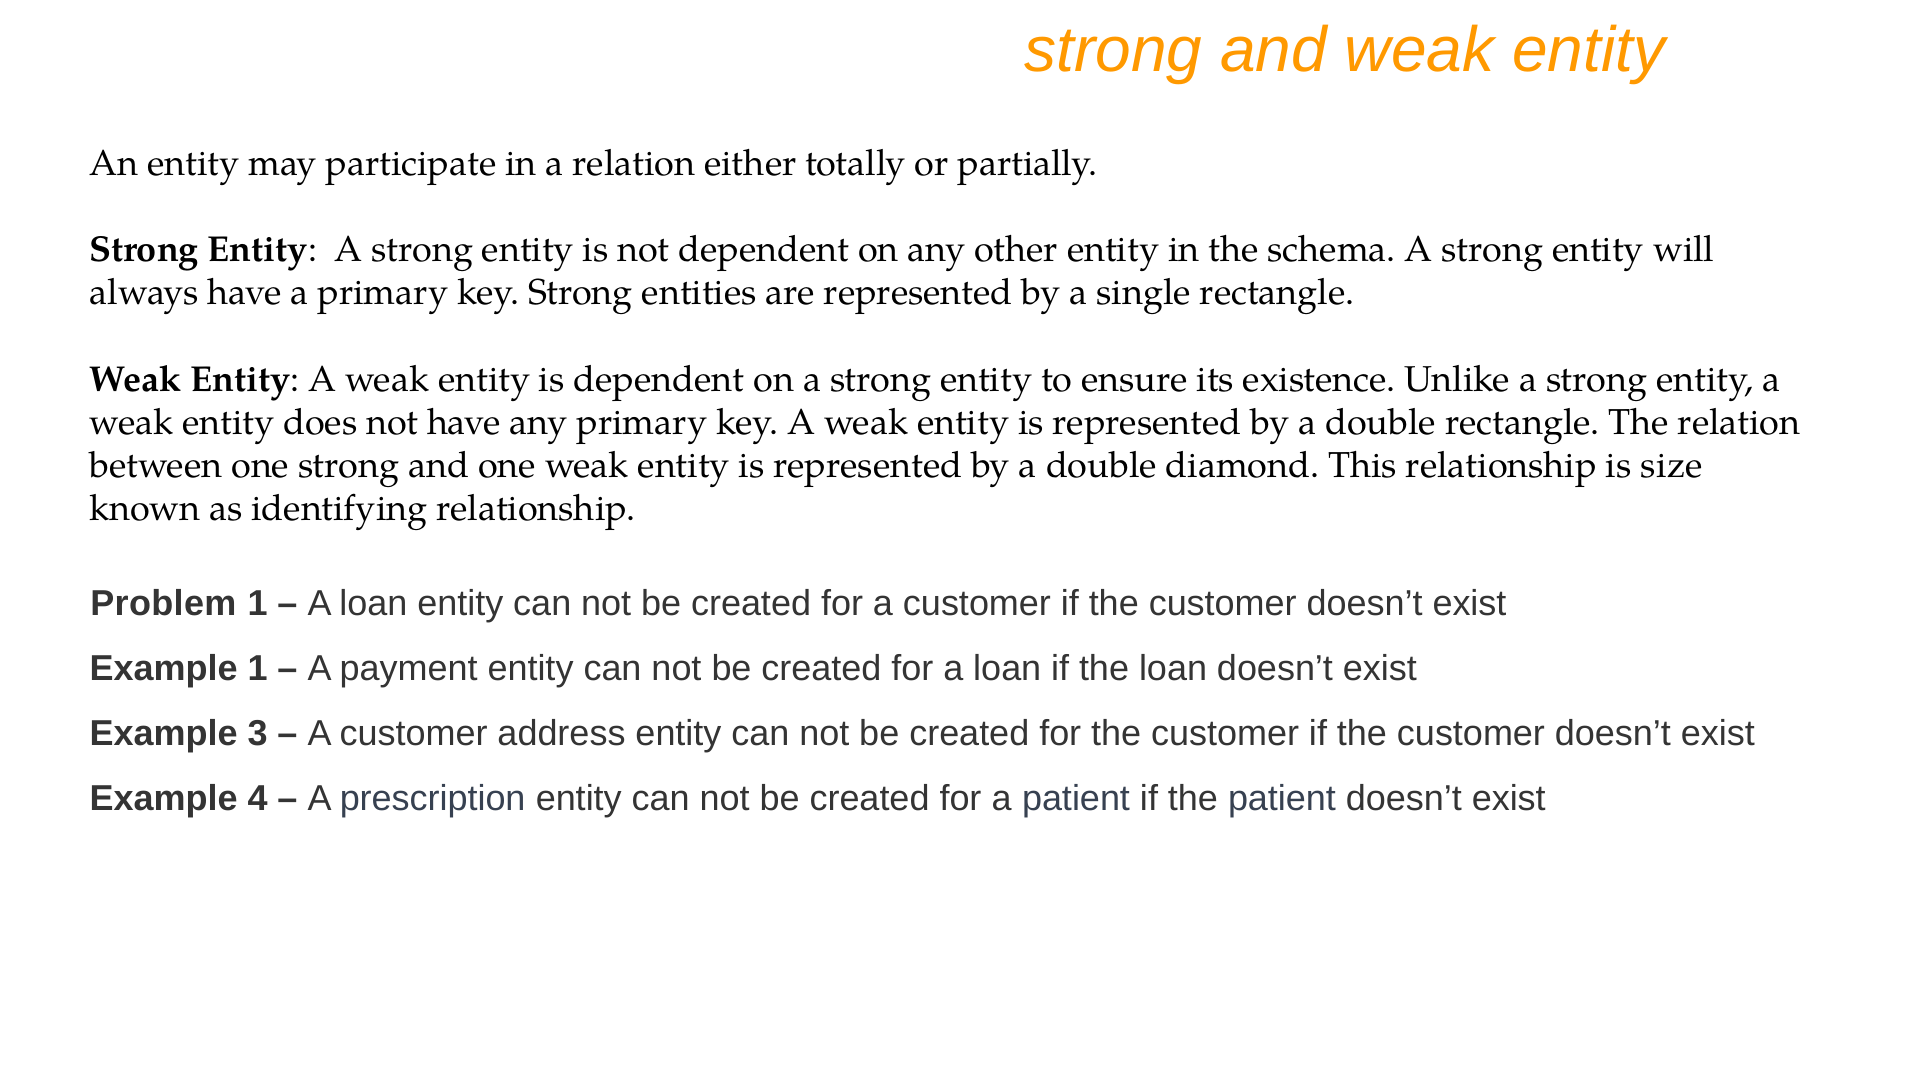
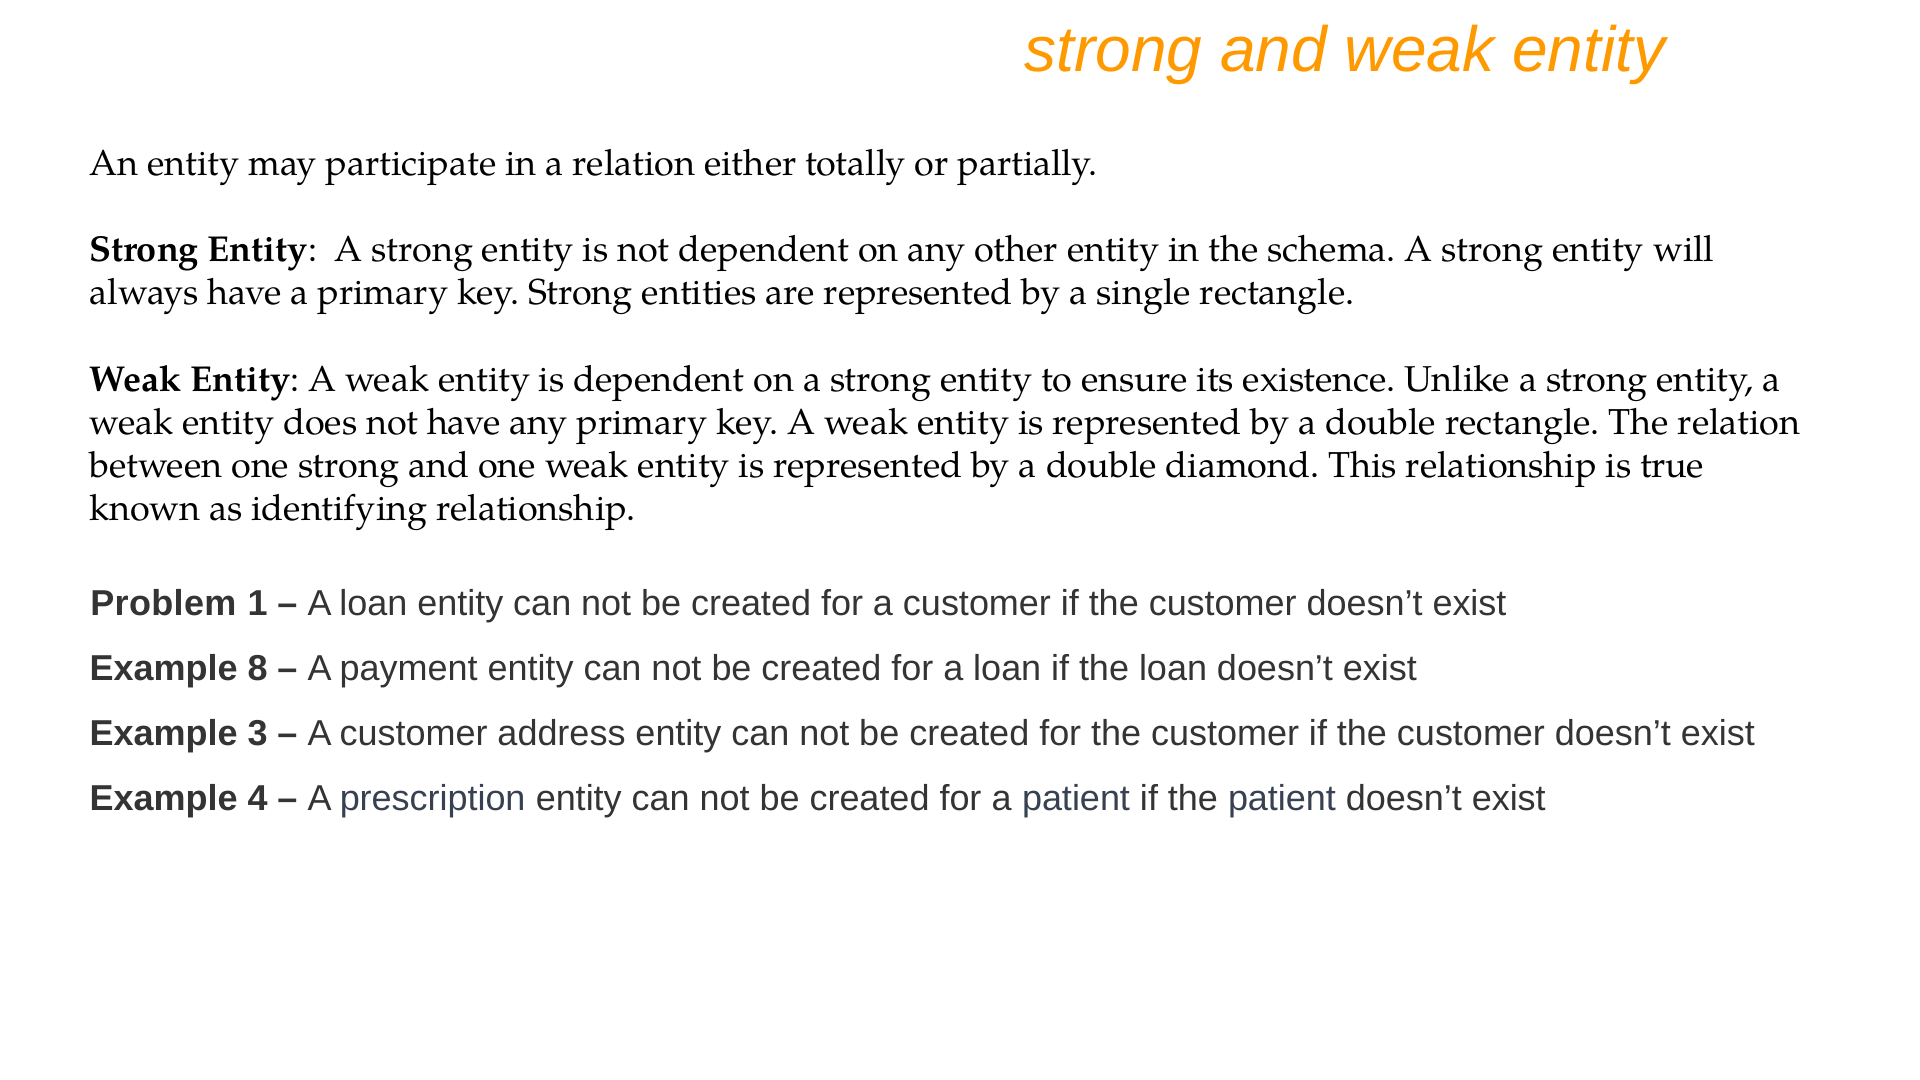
size: size -> true (1672, 466)
Example 1: 1 -> 8 (258, 669)
